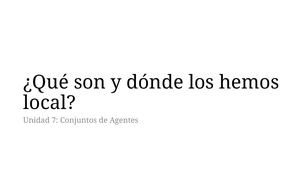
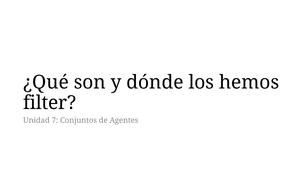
local: local -> filter (50, 103)
